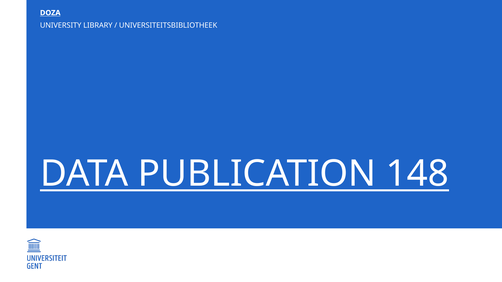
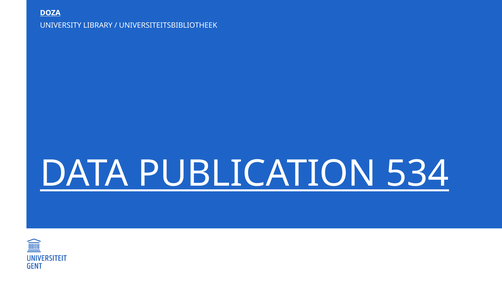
148: 148 -> 534 (417, 174)
